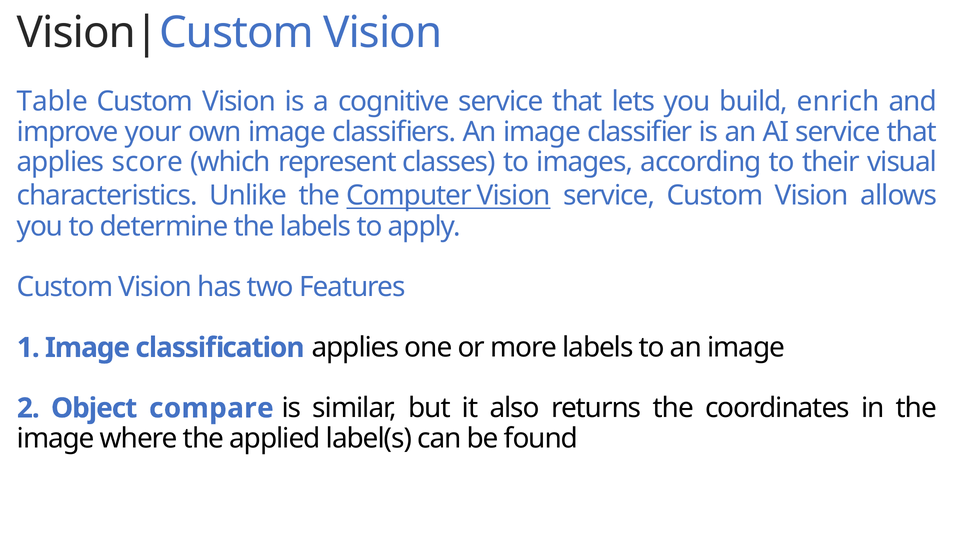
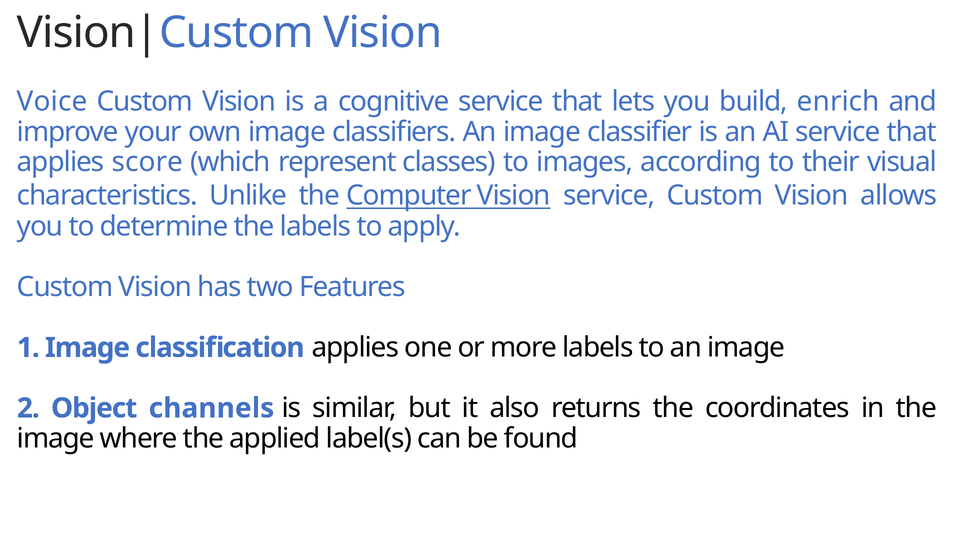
Table: Table -> Voice (52, 102)
compare: compare -> channels (211, 408)
